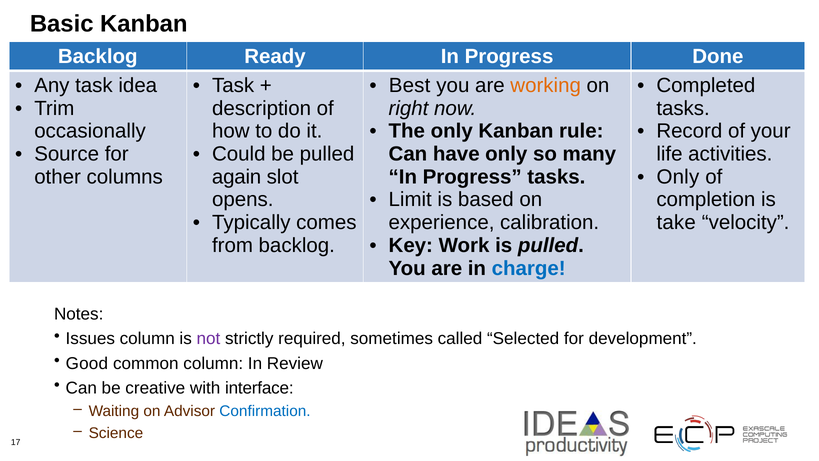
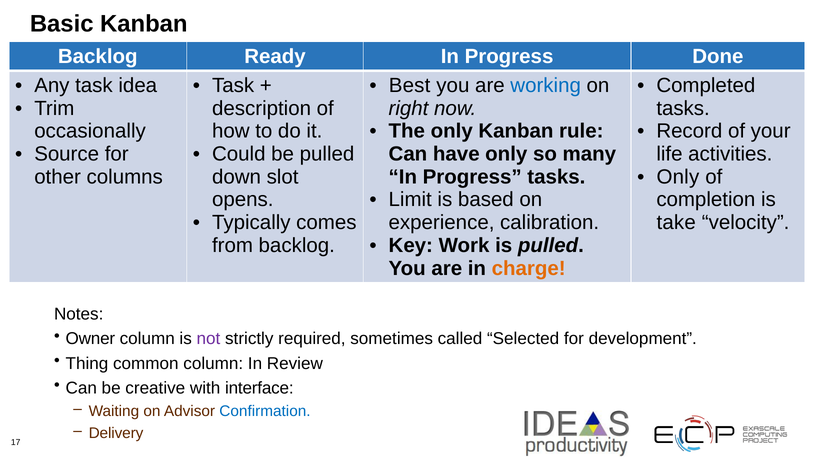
working colour: orange -> blue (546, 85)
again: again -> down (237, 177)
charge colour: blue -> orange (529, 268)
Issues: Issues -> Owner (90, 339)
Good: Good -> Thing (87, 363)
Science: Science -> Delivery (116, 433)
